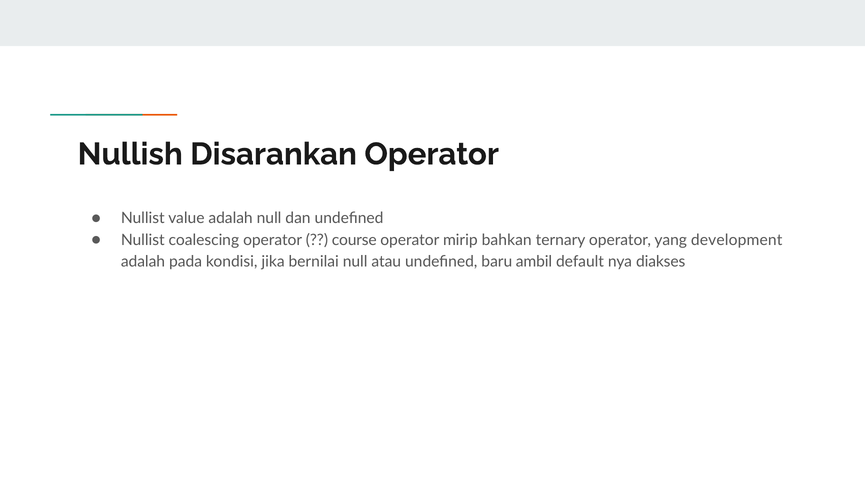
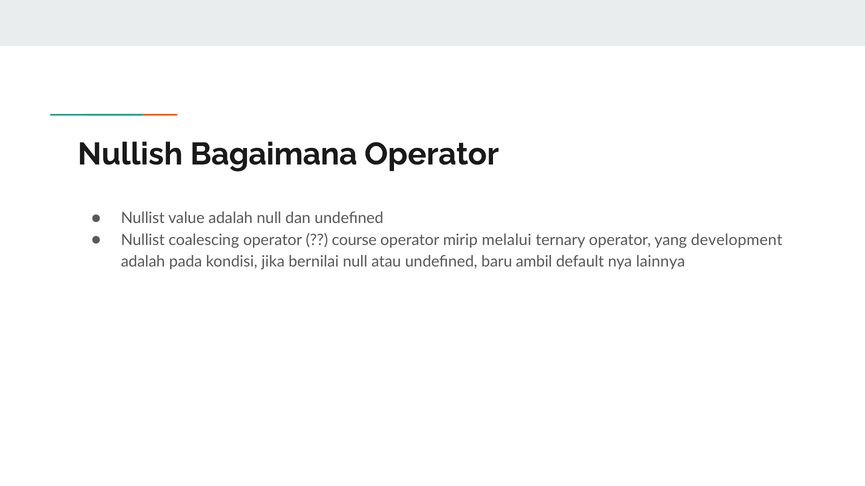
Disarankan: Disarankan -> Bagaimana (274, 154)
bahkan: bahkan -> melalui (507, 240)
diakses: diakses -> lainnya (661, 262)
